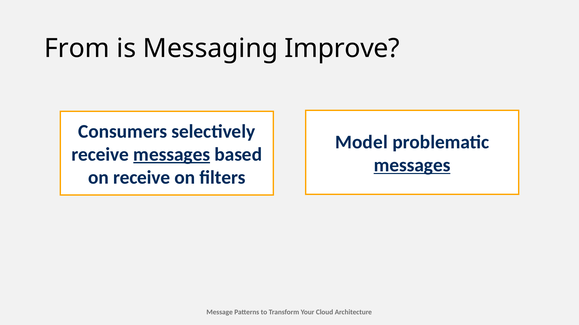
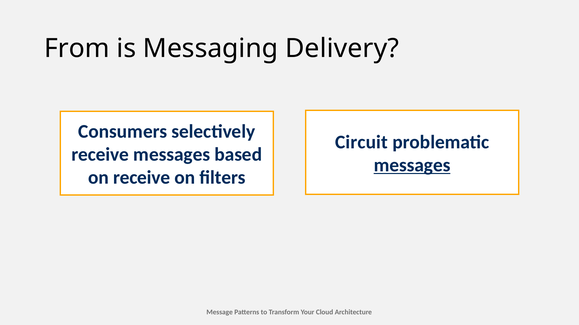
Improve: Improve -> Delivery (342, 49)
Model: Model -> Circuit (361, 142)
messages underline: present -> none (172, 155)
